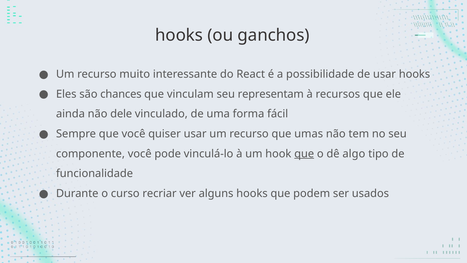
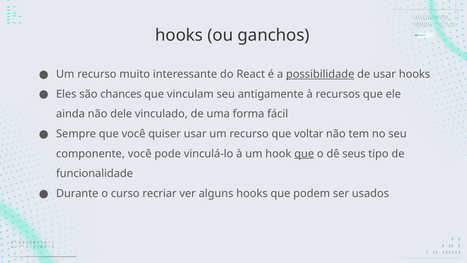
possibilidade underline: none -> present (320, 74)
representam: representam -> antigamente (271, 94)
umas: umas -> voltar (309, 134)
algo: algo -> seus (354, 154)
